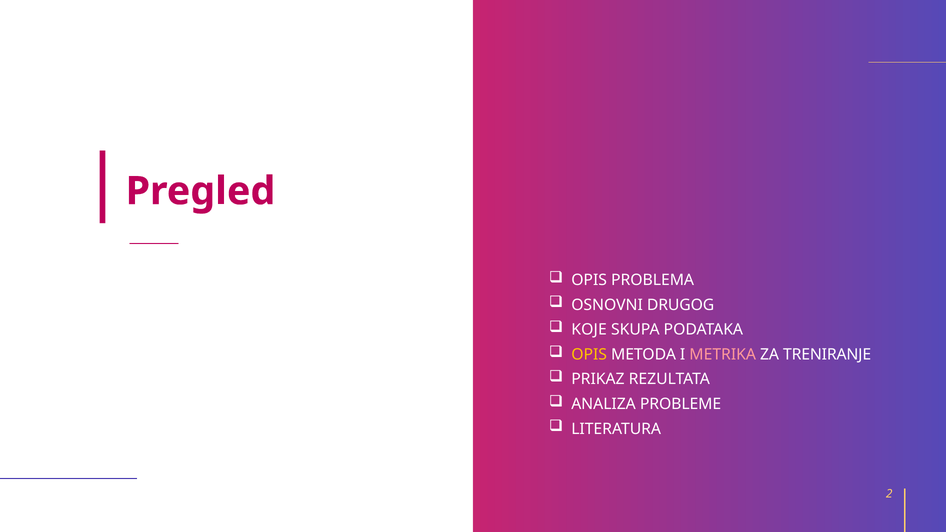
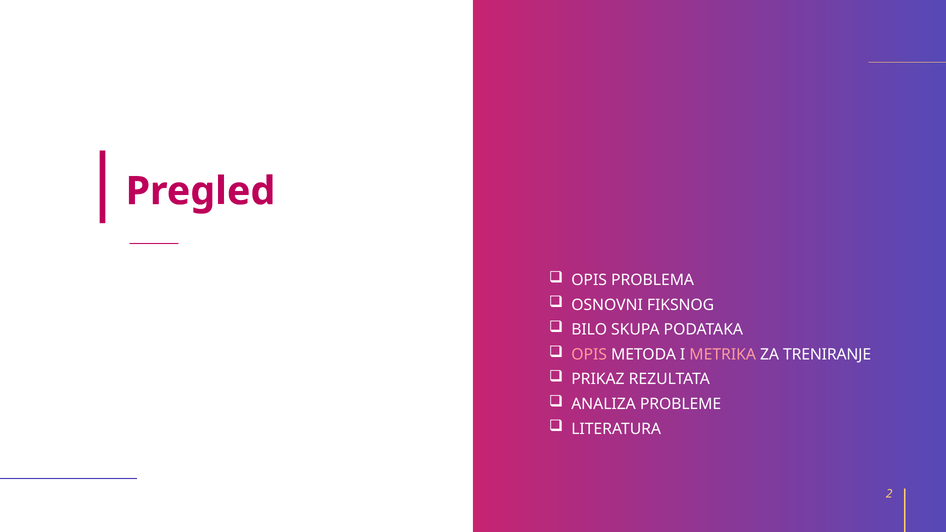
DRUGOG: DRUGOG -> FIKSNOG (681, 305)
KOJE: KOJE -> BILO (589, 330)
OPIS colour: yellow -> pink (589, 355)
